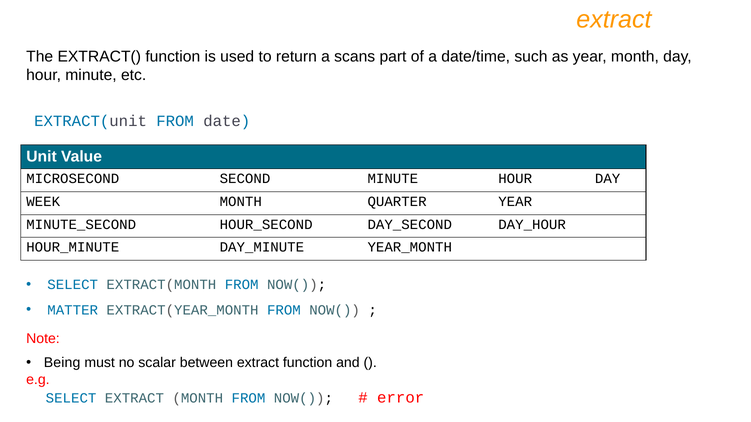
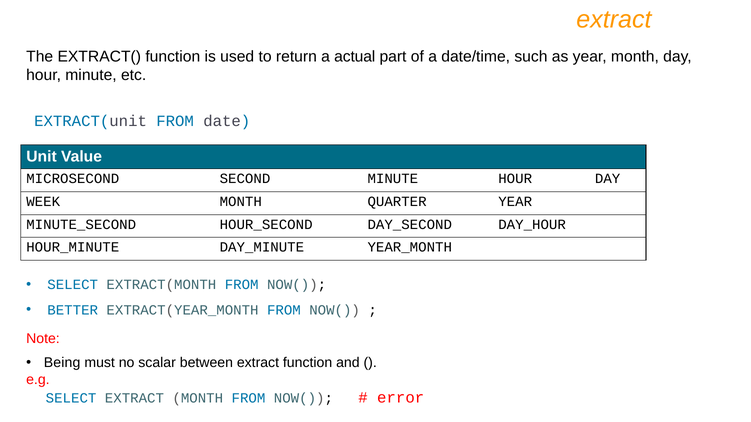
scans: scans -> actual (355, 57)
MATTER: MATTER -> BETTER (73, 310)
